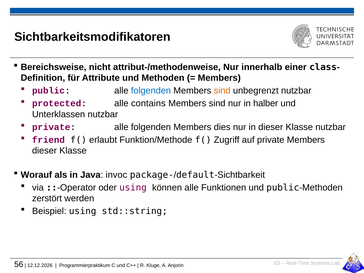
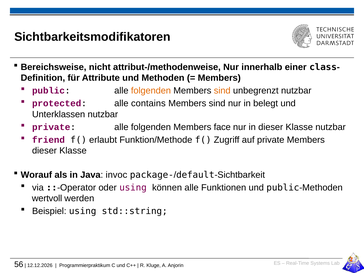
folgenden colour: blue -> orange (151, 91)
halber: halber -> belegt (266, 103)
dies: dies -> face (222, 127)
zerstört: zerstört -> wertvoll (47, 198)
